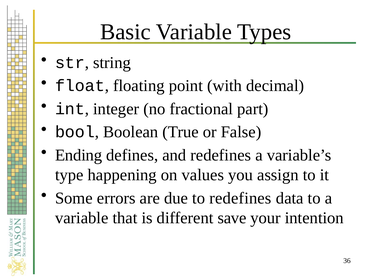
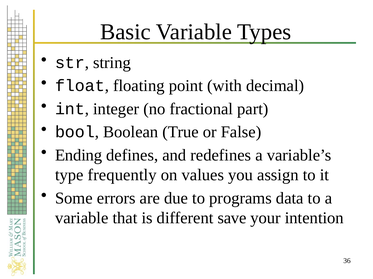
happening: happening -> frequently (122, 175)
to redefines: redefines -> programs (241, 199)
